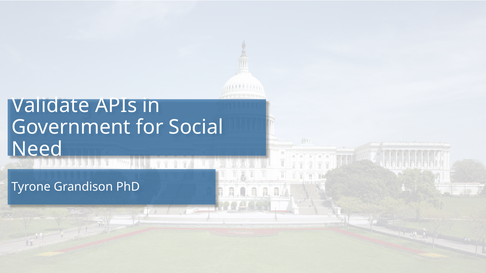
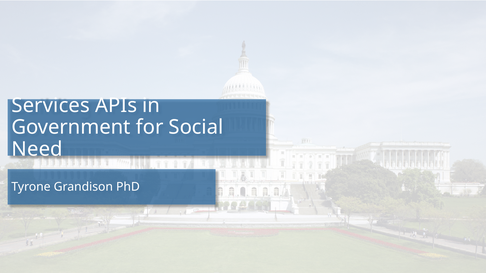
Validate: Validate -> Services (51, 106)
